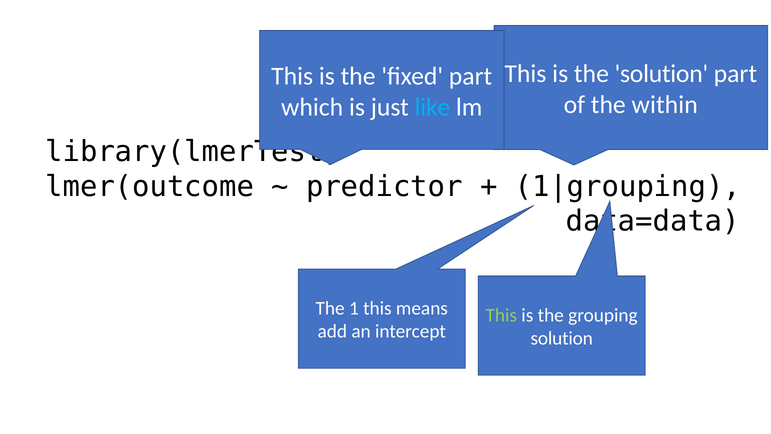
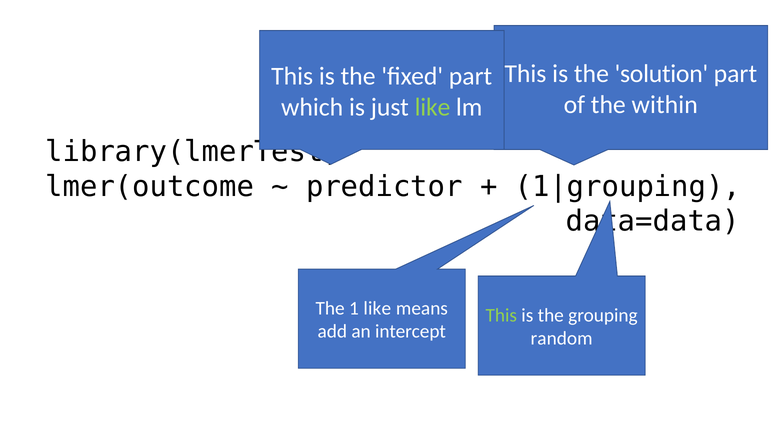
like colour: light blue -> light green (432, 107)
1 this: this -> like (377, 308)
solution: solution -> random (562, 338)
